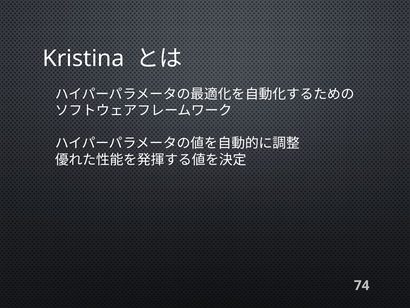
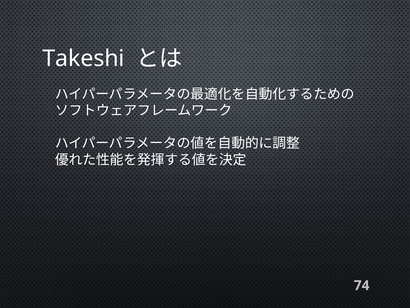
Kristina: Kristina -> Takeshi (83, 58)
